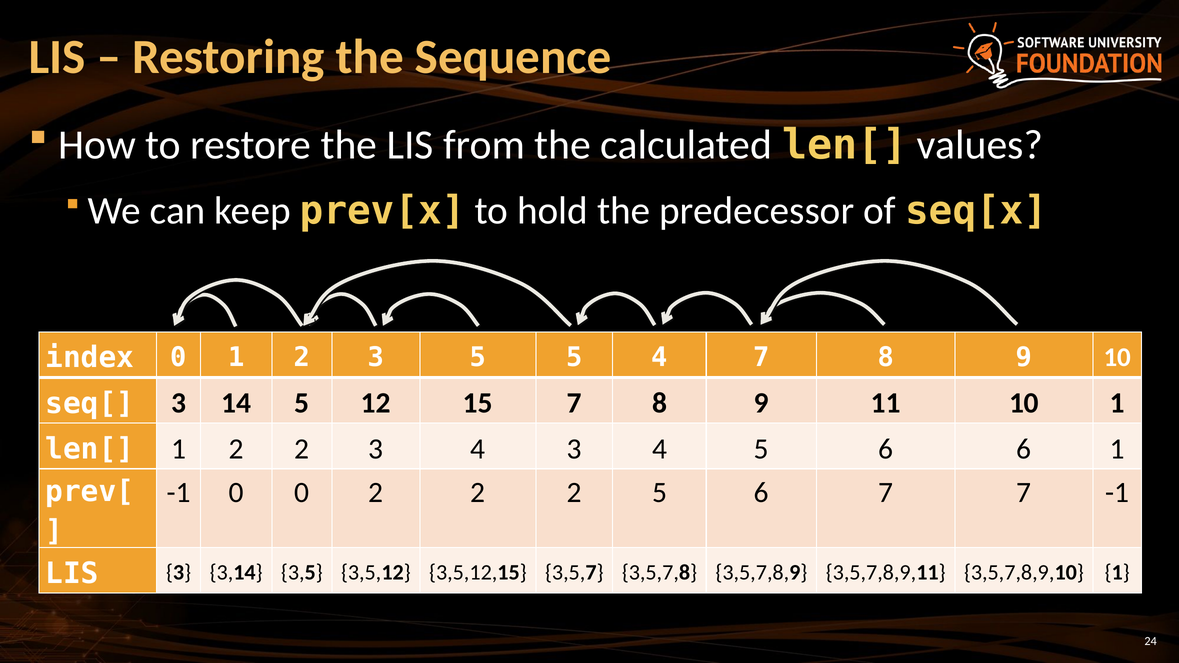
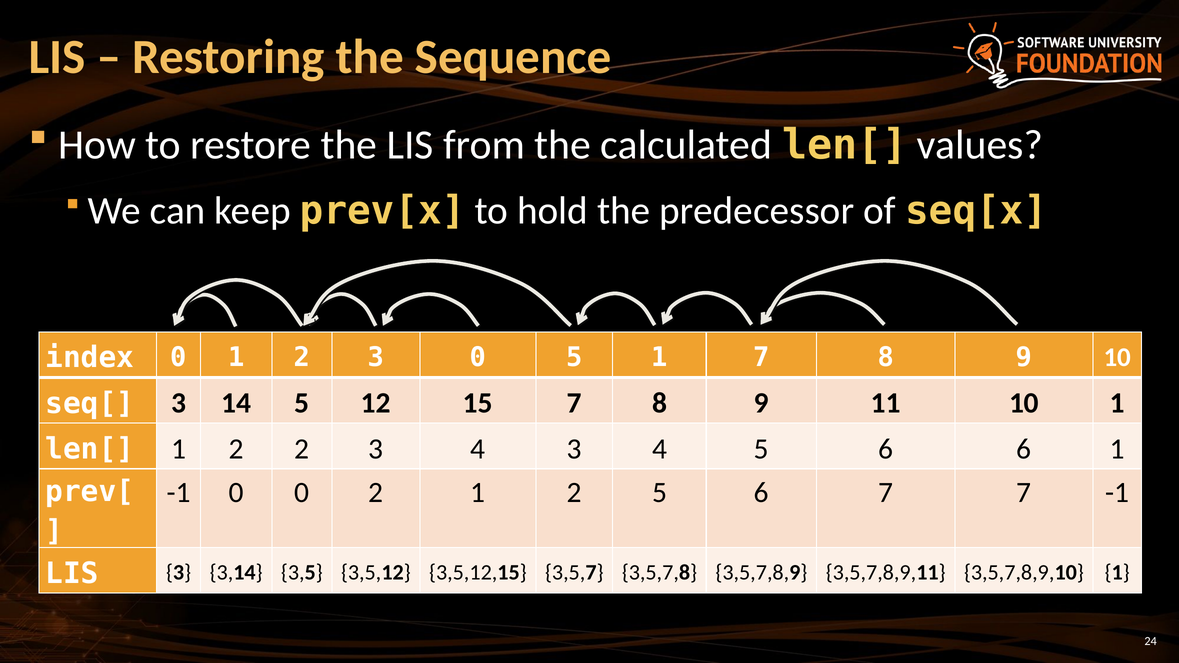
3 5: 5 -> 0 (478, 358)
5 4: 4 -> 1 (660, 358)
0 2 2: 2 -> 1 (478, 493)
